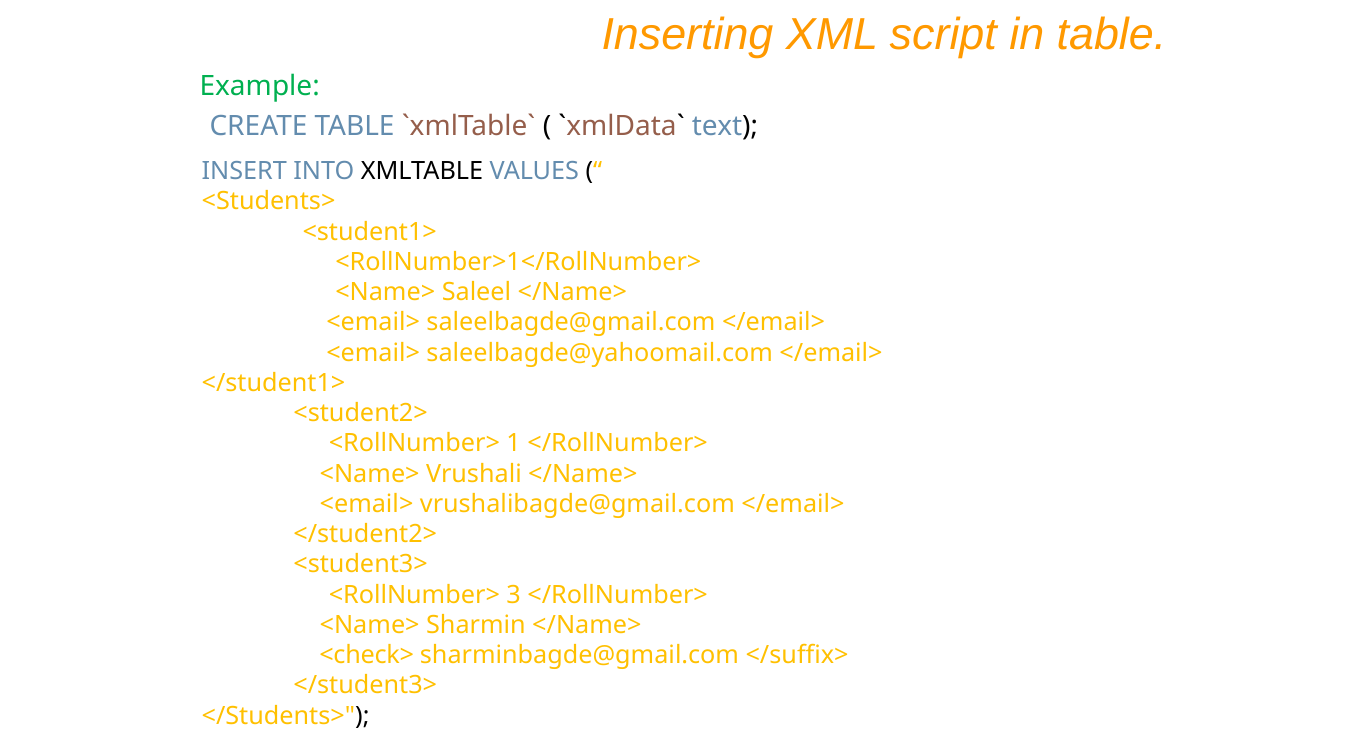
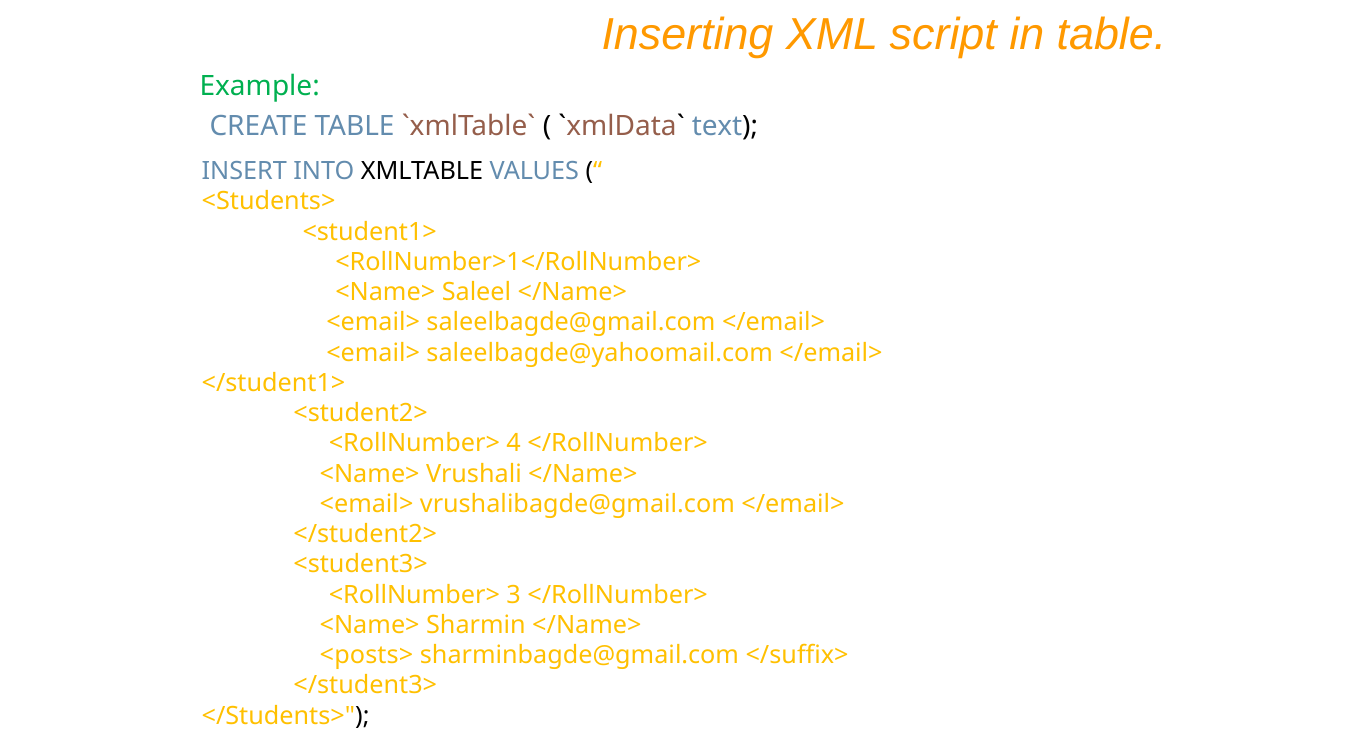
1: 1 -> 4 (514, 444)
<check>: <check> -> <posts> (367, 656)
